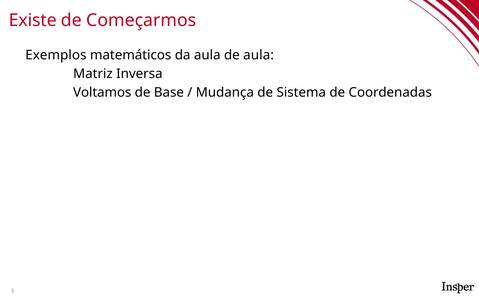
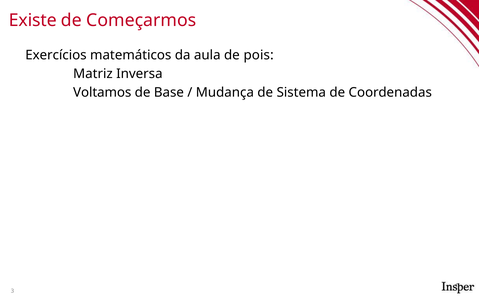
Exemplos: Exemplos -> Exercícios (56, 55)
de aula: aula -> pois (259, 55)
